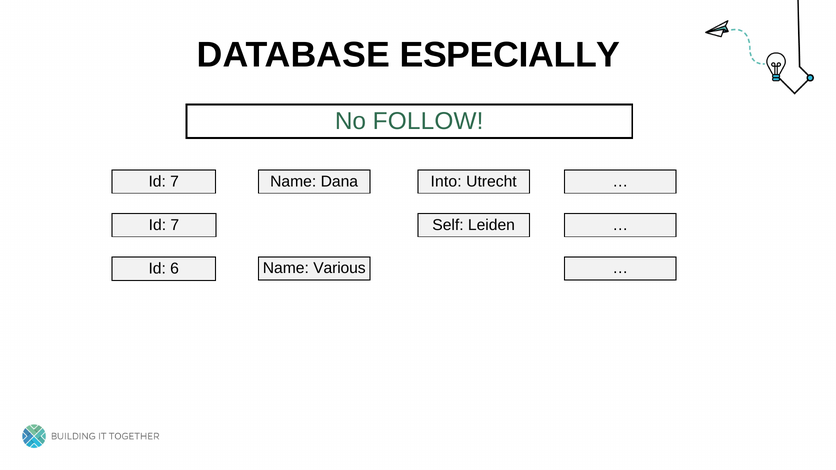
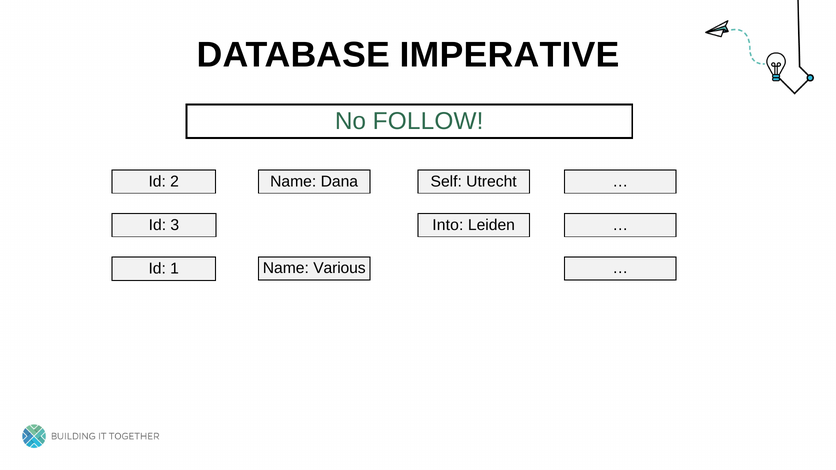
ESPECIALLY: ESPECIALLY -> IMPERATIVE (510, 55)
7: 7 -> 2 (175, 182)
Into: Into -> Self (446, 182)
7: 7 -> 3 (175, 225)
Self: Self -> Into (448, 225)
6: 6 -> 1 (175, 269)
